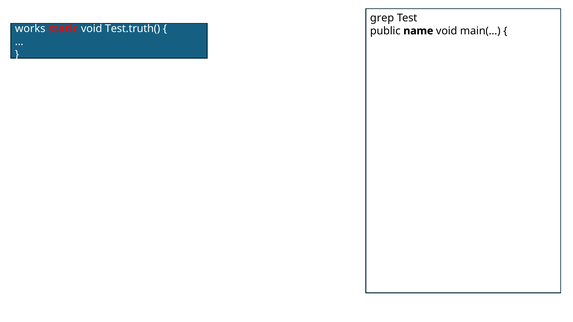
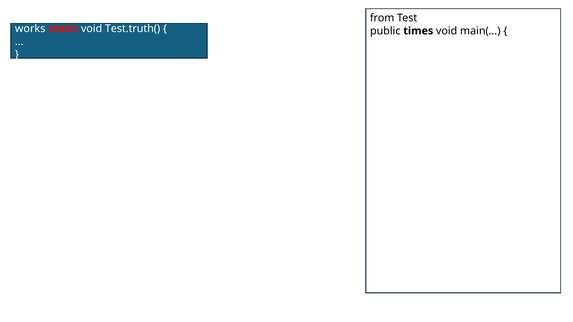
grep: grep -> from (382, 18)
name: name -> times (418, 31)
